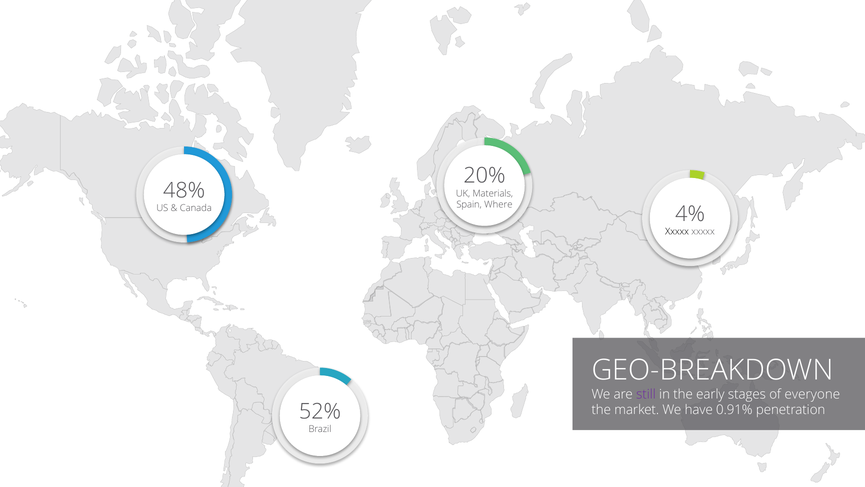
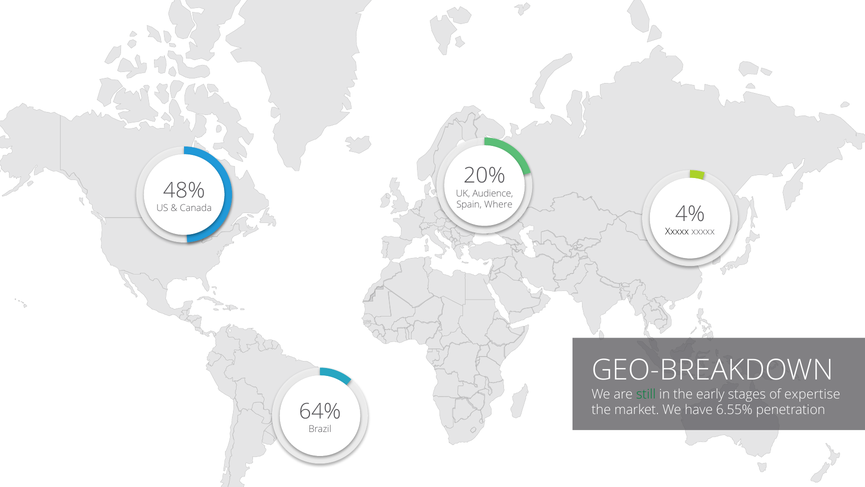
Materials: Materials -> Audience (493, 193)
still colour: purple -> green (646, 394)
everyone: everyone -> expertise (812, 394)
52%: 52% -> 64% (320, 411)
0.91%: 0.91% -> 6.55% (734, 410)
